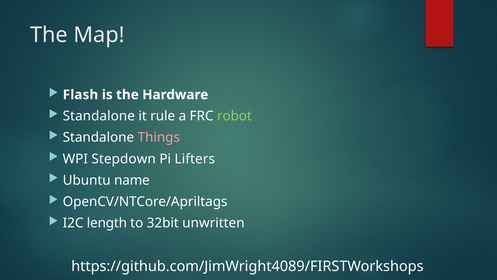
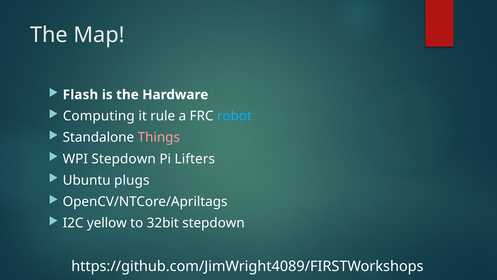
Standalone: Standalone -> Computing (99, 116)
robot colour: light green -> light blue (234, 116)
name: name -> plugs (132, 180)
length: length -> yellow (107, 223)
32bit unwritten: unwritten -> stepdown (213, 223)
